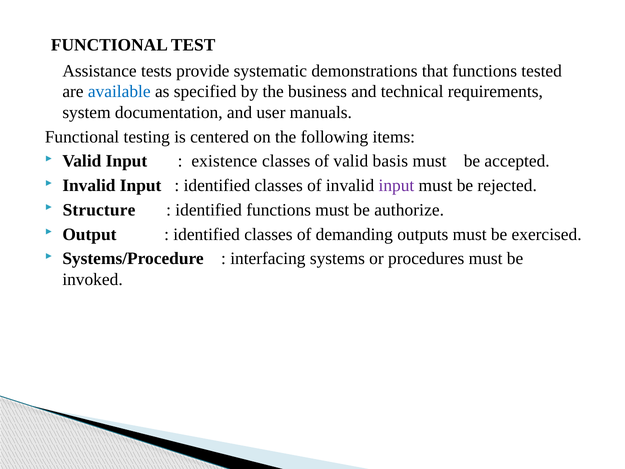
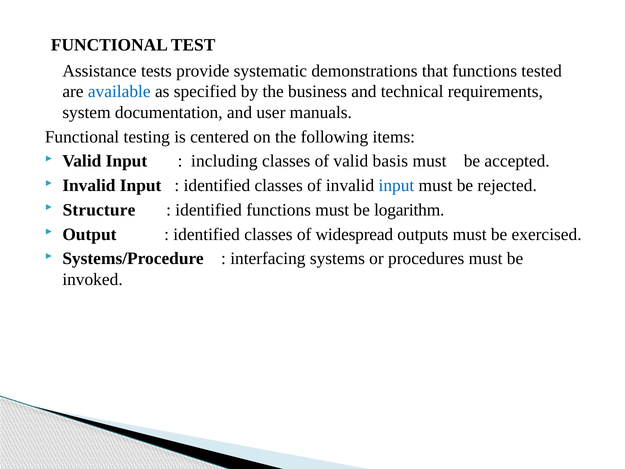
existence: existence -> including (224, 161)
input colour: purple -> blue (396, 186)
authorize: authorize -> logarithm (409, 210)
demanding: demanding -> widespread (354, 234)
